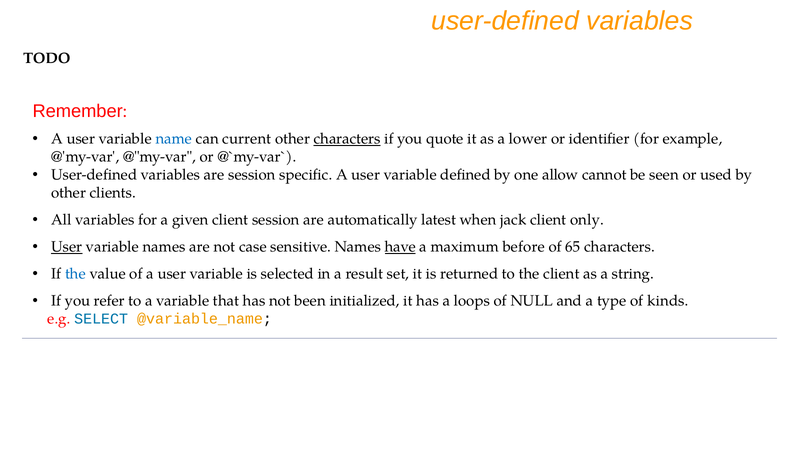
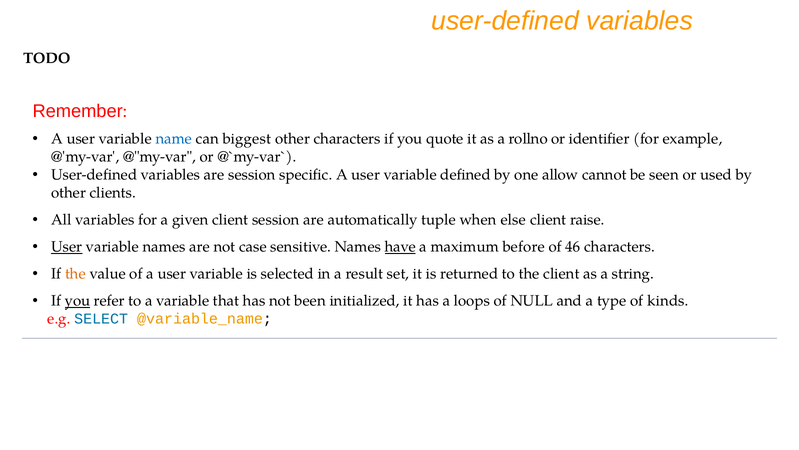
current: current -> biggest (247, 139)
characters underline: present -> none (347, 139)
lower: lower -> rollno (528, 139)
latest: latest -> tuple (439, 220)
jack: jack -> else (513, 220)
only: only -> raise (587, 220)
65: 65 -> 46 (573, 247)
the colour: blue -> orange (75, 274)
you underline: none -> present (78, 301)
